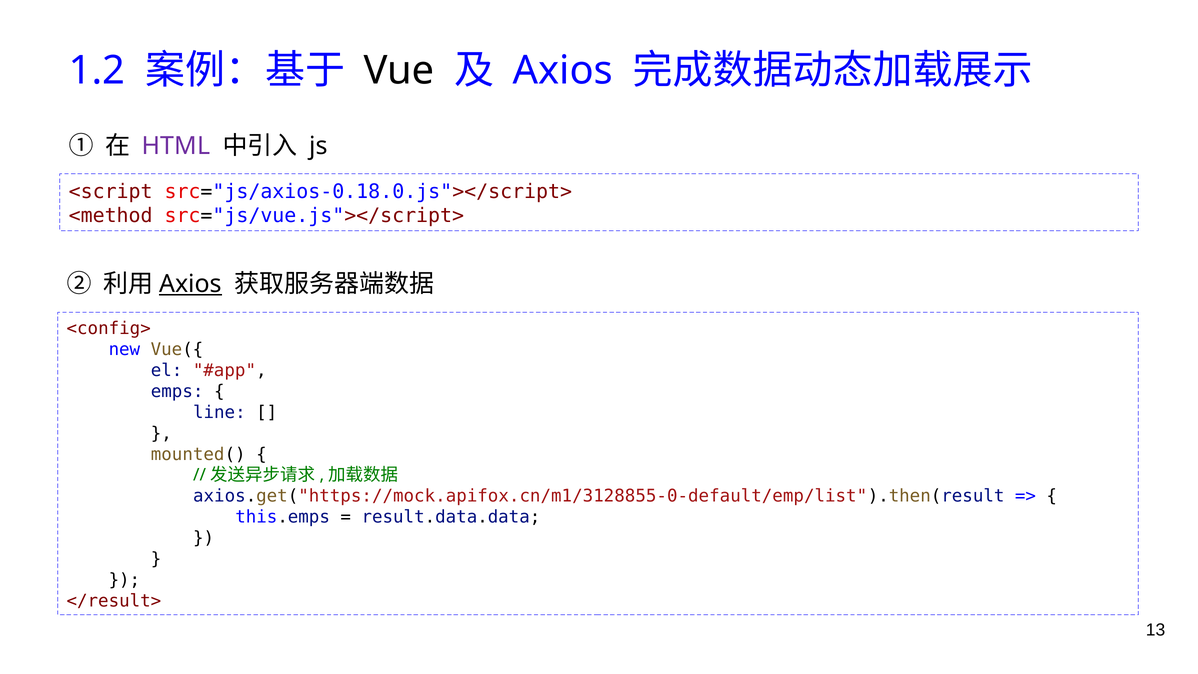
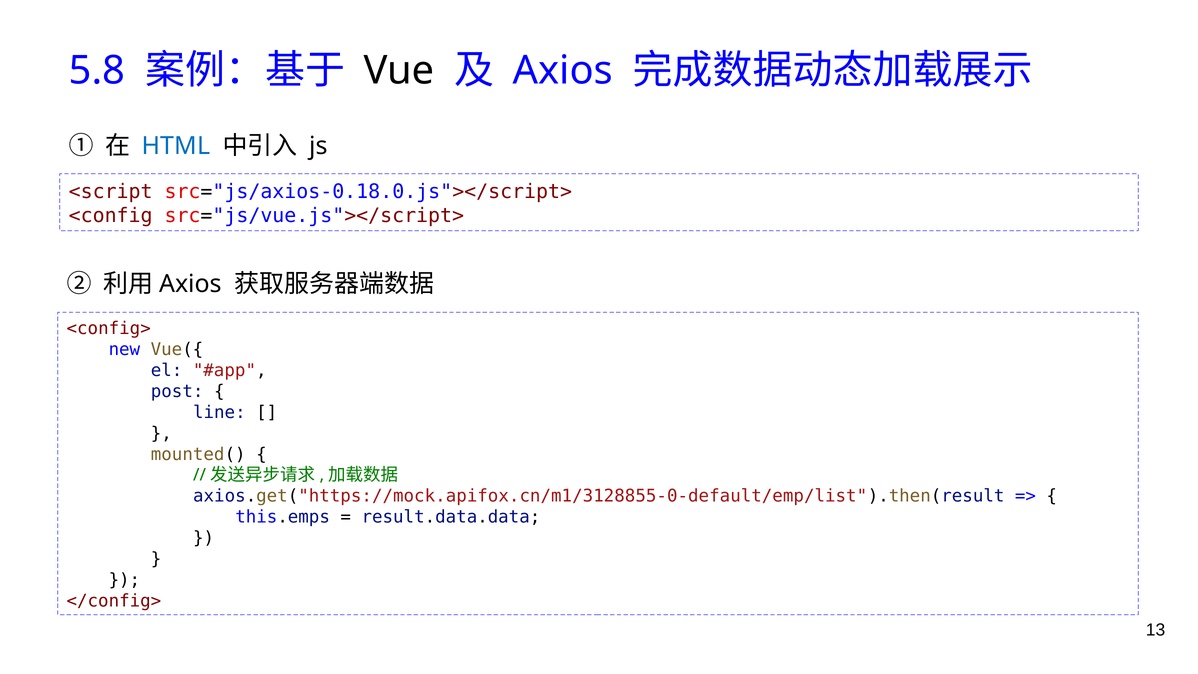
1.2: 1.2 -> 5.8 (97, 70)
HTML colour: purple -> blue (176, 146)
<method: <method -> <config (111, 216)
Axios underline: present -> none (191, 284)
emps: emps -> post (177, 391)
</result>: </result> -> </config> (114, 601)
